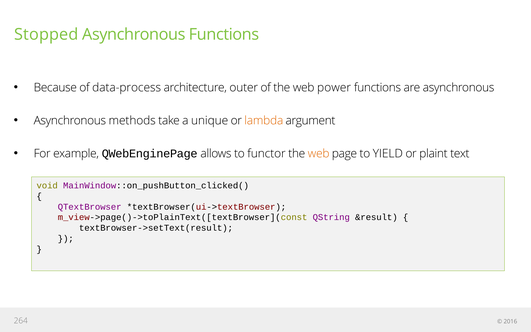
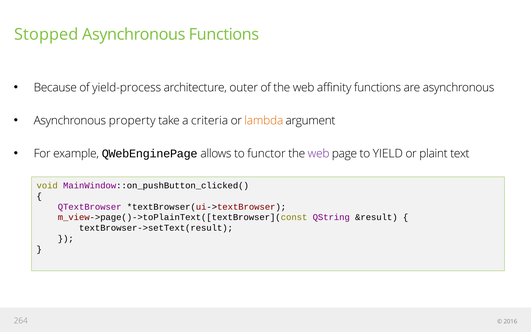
data-process: data-process -> yield-process (127, 88)
power: power -> affinity (334, 88)
methods: methods -> property (132, 121)
unique: unique -> criteria (210, 121)
web colour: orange -> purple (319, 154)
